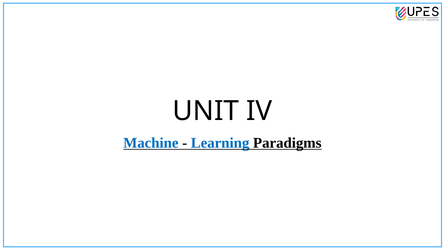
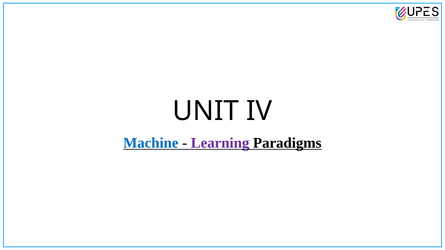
Learning colour: blue -> purple (220, 143)
